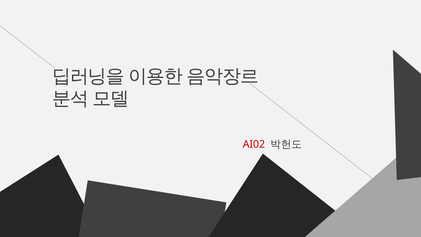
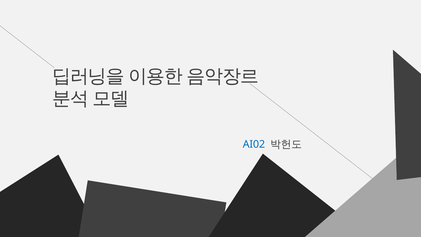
AI02 colour: red -> blue (254, 144)
